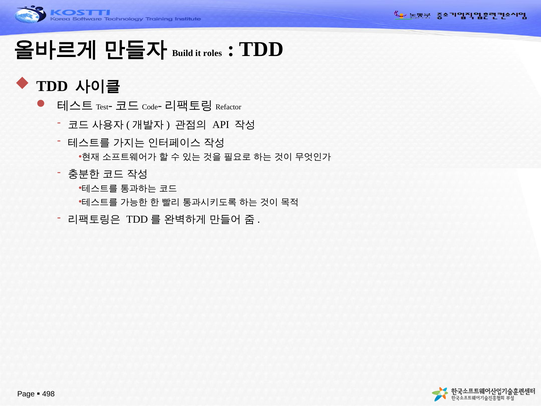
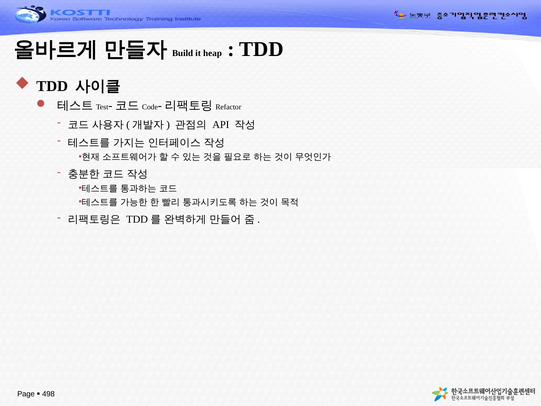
roles: roles -> heap (213, 53)
